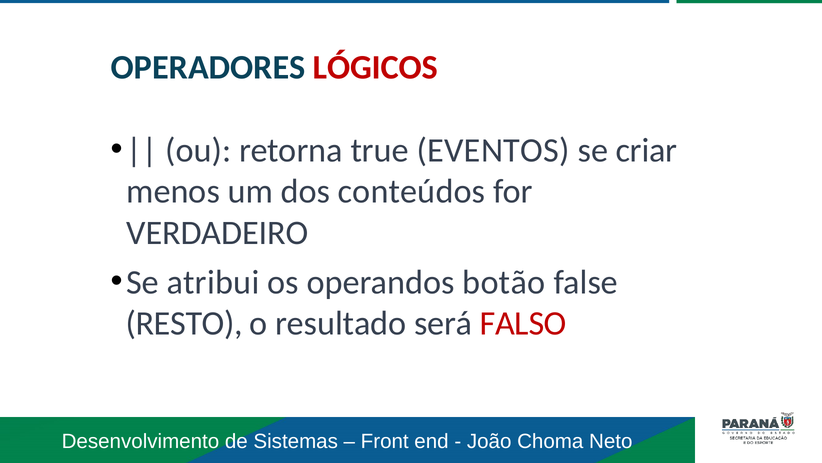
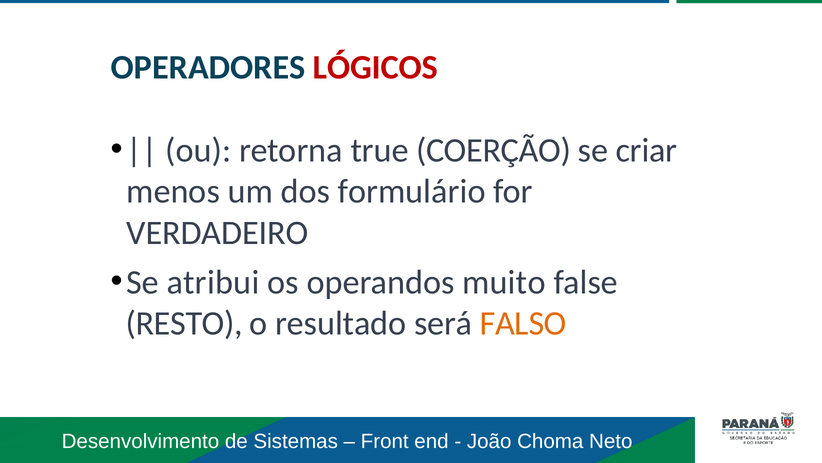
EVENTOS: EVENTOS -> COERÇÃO (493, 150)
conteúdos: conteúdos -> formulário (412, 191)
botão: botão -> muito (504, 282)
FALSO colour: red -> orange (523, 323)
